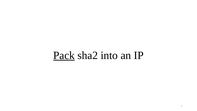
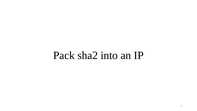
Pack underline: present -> none (64, 55)
